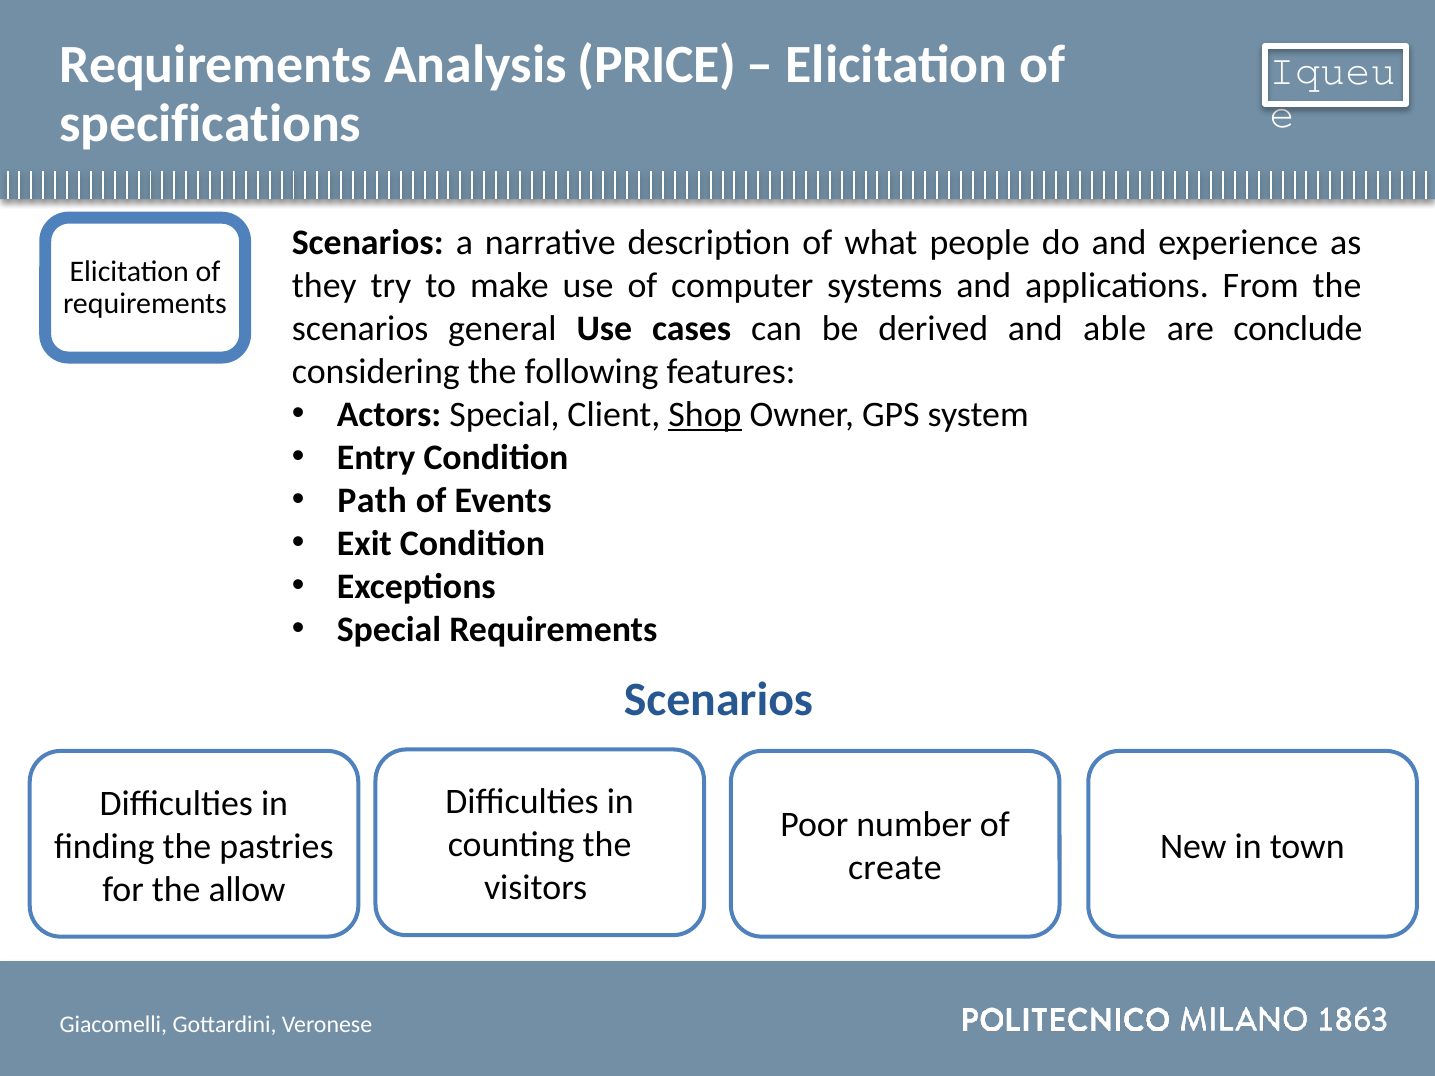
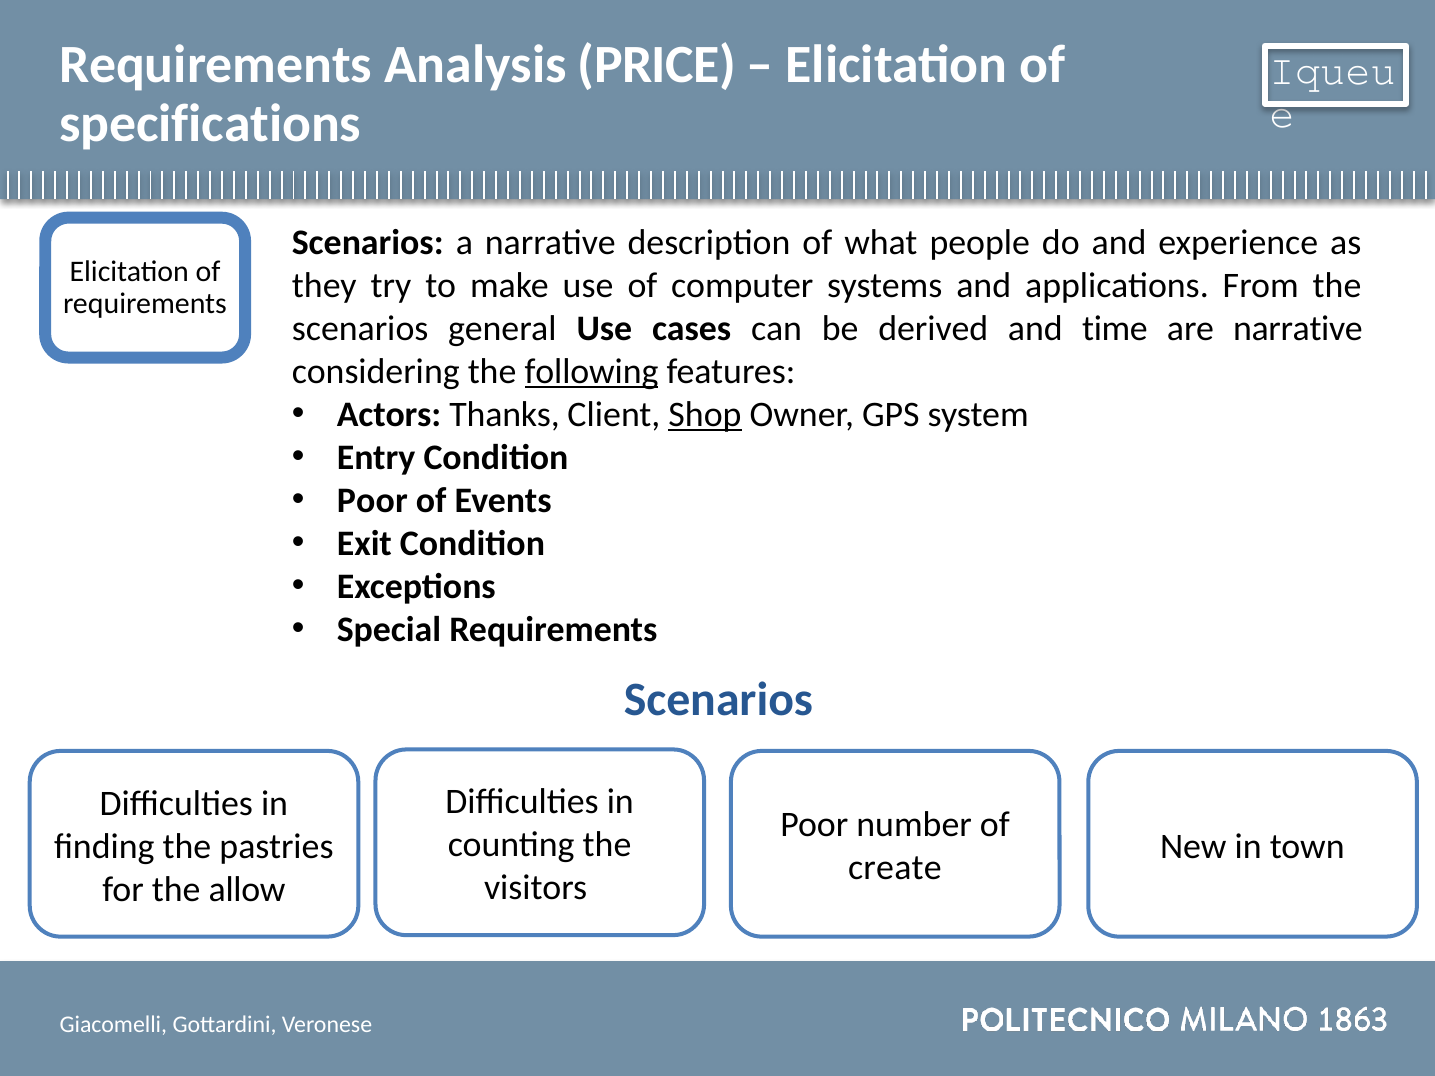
able: able -> time (1115, 328)
are conclude: conclude -> narrative (1298, 328)
following underline: none -> present (591, 372)
Actors Special: Special -> Thanks (505, 415)
Path: Path -> Poor (372, 501)
